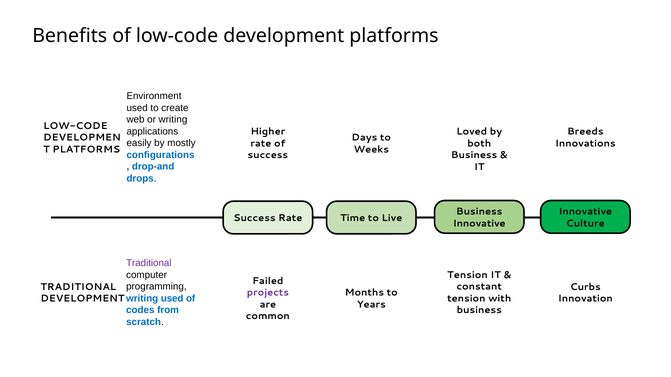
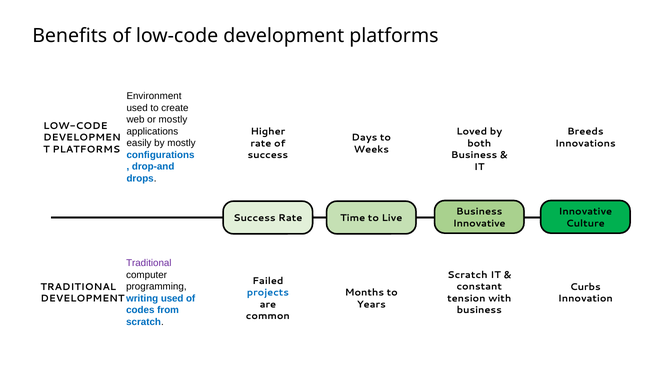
or writing: writing -> mostly (173, 120)
Tension: Tension -> Scratch (467, 275)
projects colour: purple -> blue (268, 293)
